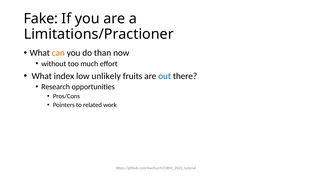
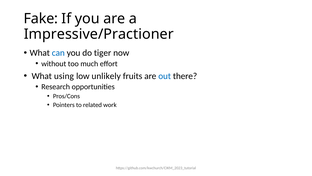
Limitations/Practioner: Limitations/Practioner -> Impressive/Practioner (99, 34)
can colour: orange -> blue (58, 53)
than: than -> tiger (103, 53)
index: index -> using (64, 76)
